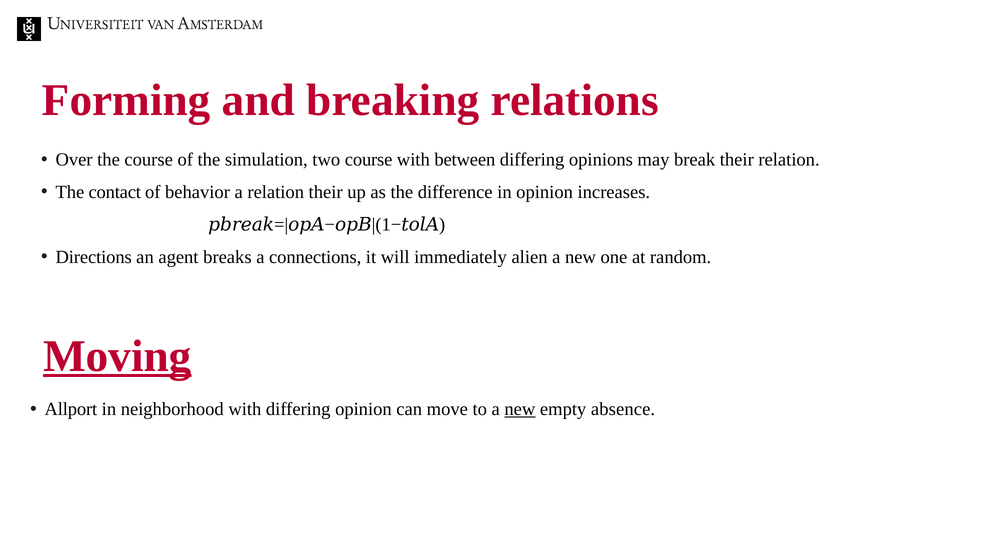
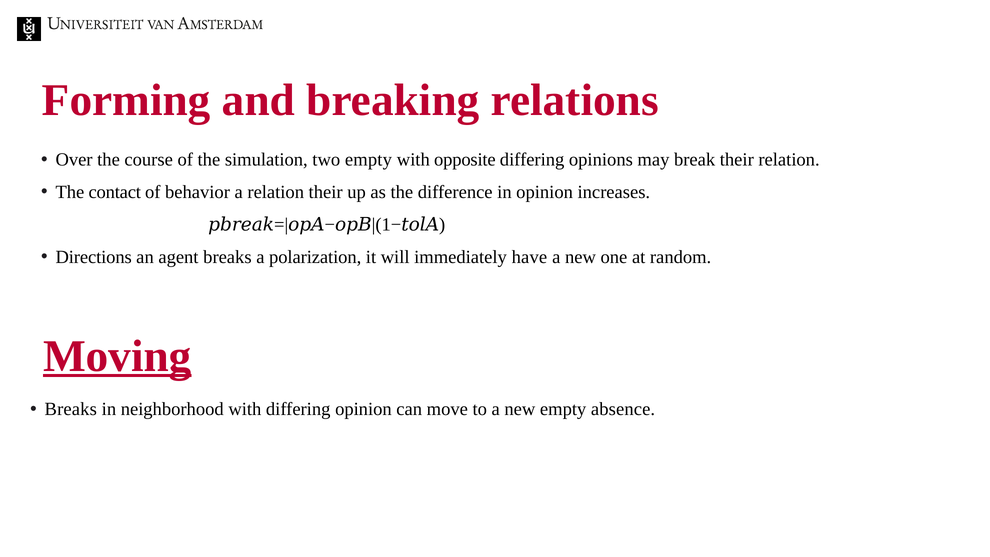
two course: course -> empty (368, 160)
between: between -> opposite (465, 160)
connections: connections -> polarization (315, 257)
alien: alien -> have (529, 257)
Allport: Allport -> Breaks (71, 409)
new underline: present -> none (520, 409)
